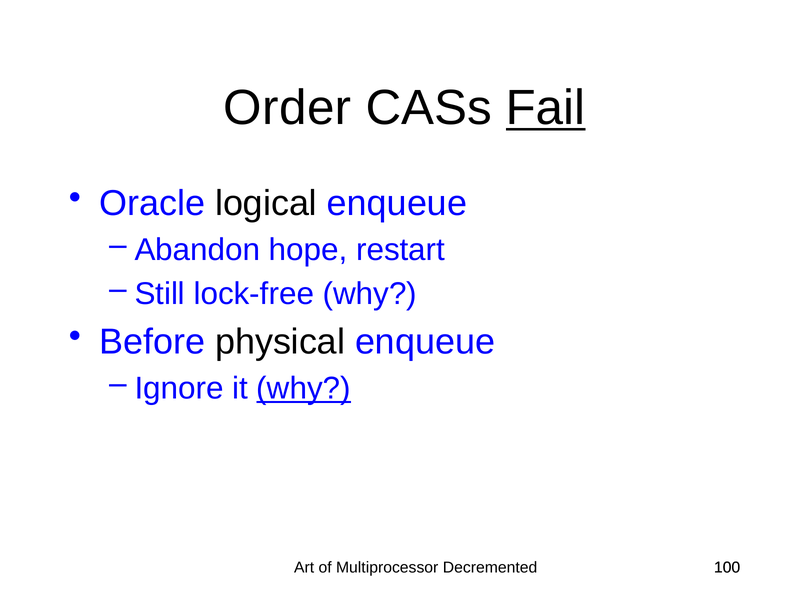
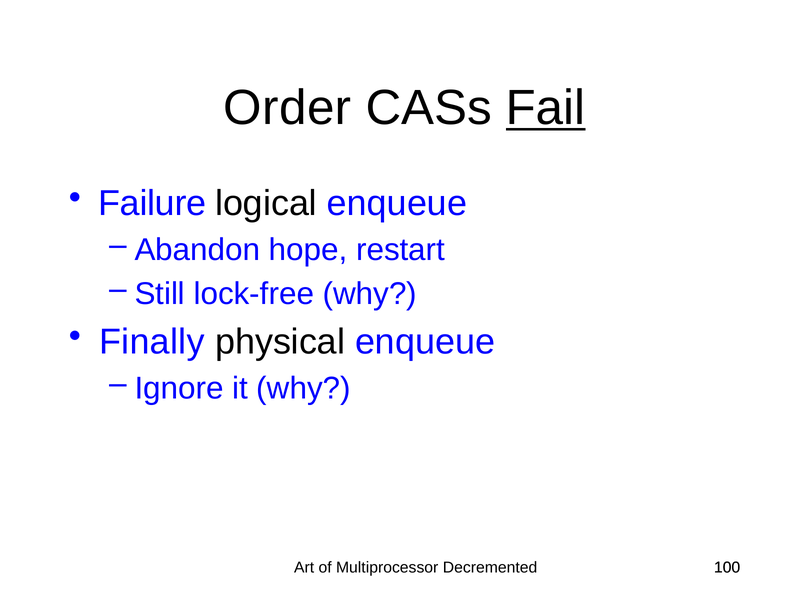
Oracle: Oracle -> Failure (152, 203)
Before: Before -> Finally (152, 342)
why underline: present -> none (304, 388)
